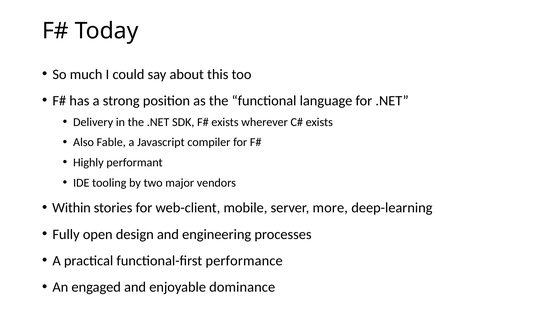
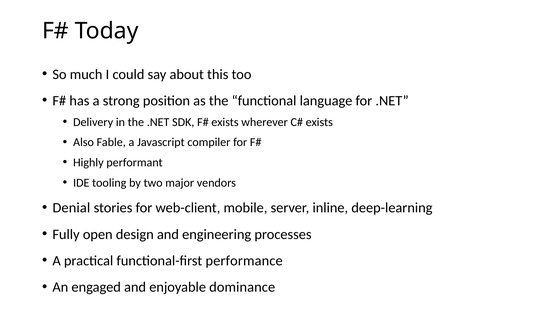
Within: Within -> Denial (71, 208)
more: more -> inline (330, 208)
